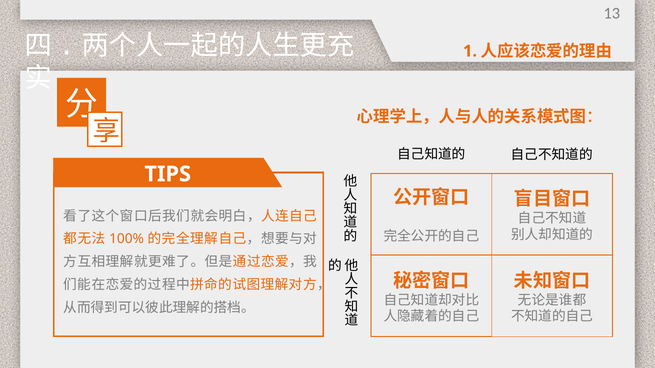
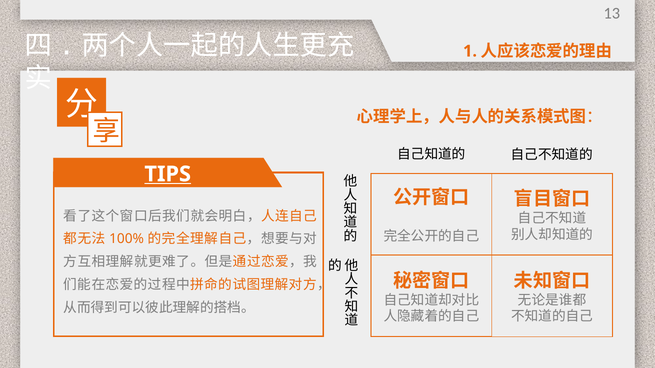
TIPS underline: none -> present (168, 174)
